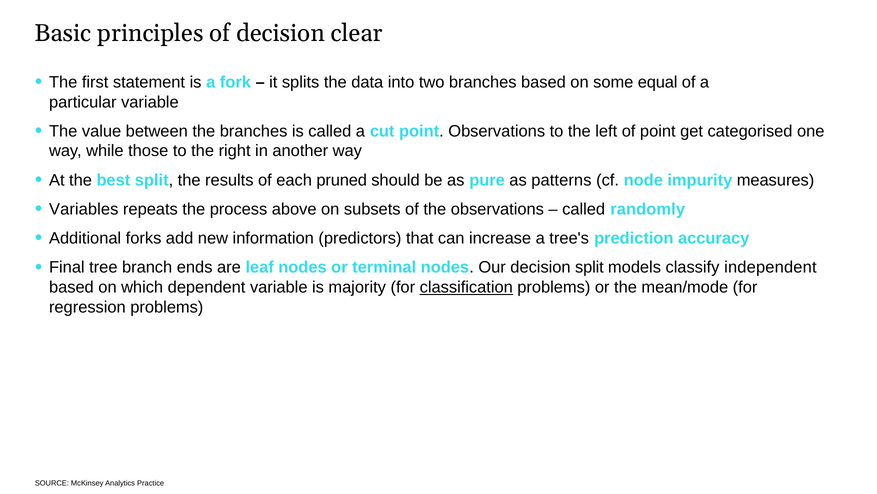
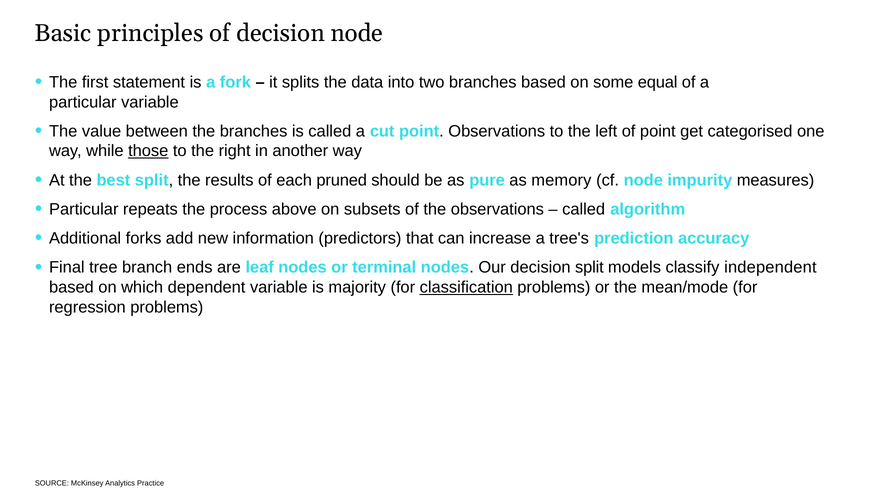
decision clear: clear -> node (357, 33)
those underline: none -> present (148, 151)
patterns: patterns -> memory (561, 180)
Variables: Variables -> Particular (84, 209)
randomly: randomly -> algorithm (648, 209)
